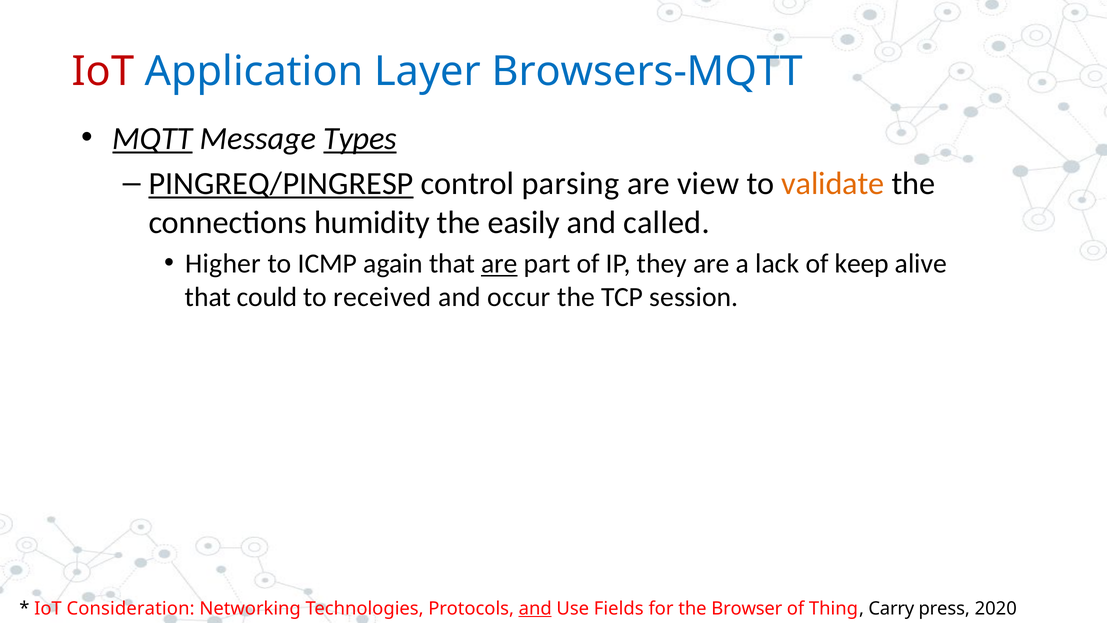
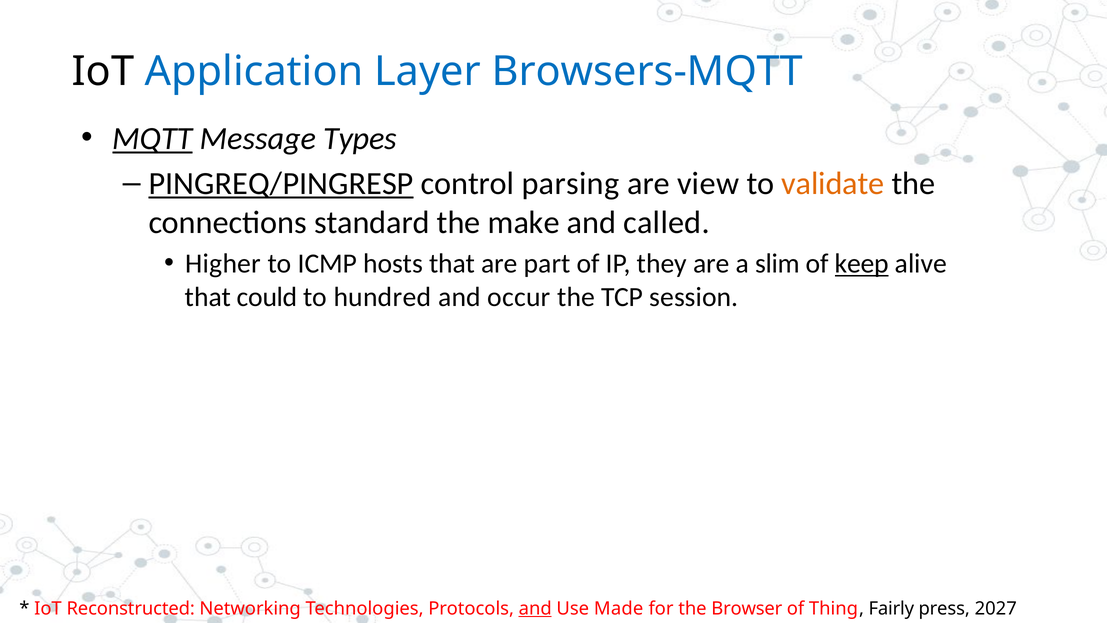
IoT colour: red -> black (103, 72)
Types underline: present -> none (360, 138)
humidity: humidity -> standard (372, 222)
easily: easily -> make (524, 222)
again: again -> hosts (393, 264)
are underline: present -> none (499, 264)
lack: lack -> slim (777, 264)
keep underline: none -> present (862, 264)
received: received -> hundred (382, 297)
Consideration: Consideration -> Reconstructed (131, 608)
Fields: Fields -> Made (619, 608)
Carry: Carry -> Fairly (891, 608)
2020: 2020 -> 2027 (996, 608)
